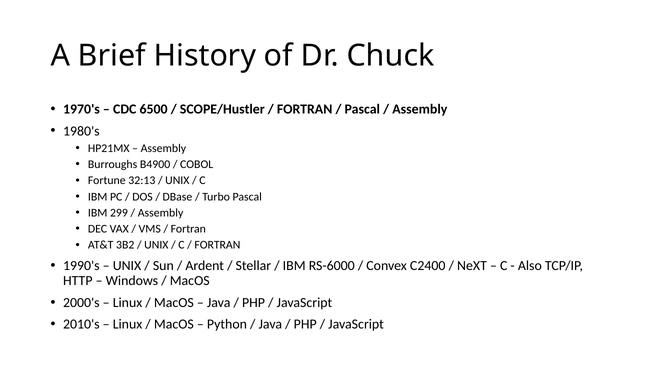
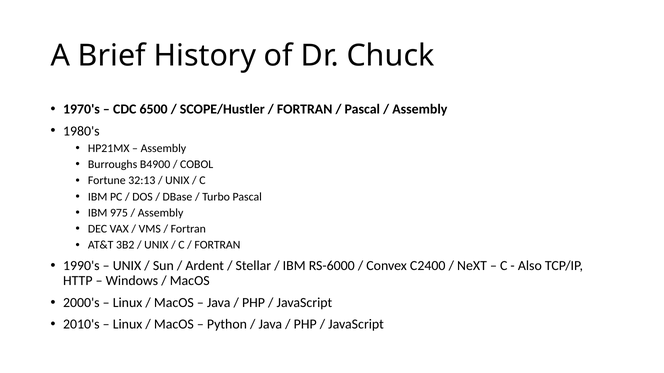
299: 299 -> 975 (119, 213)
